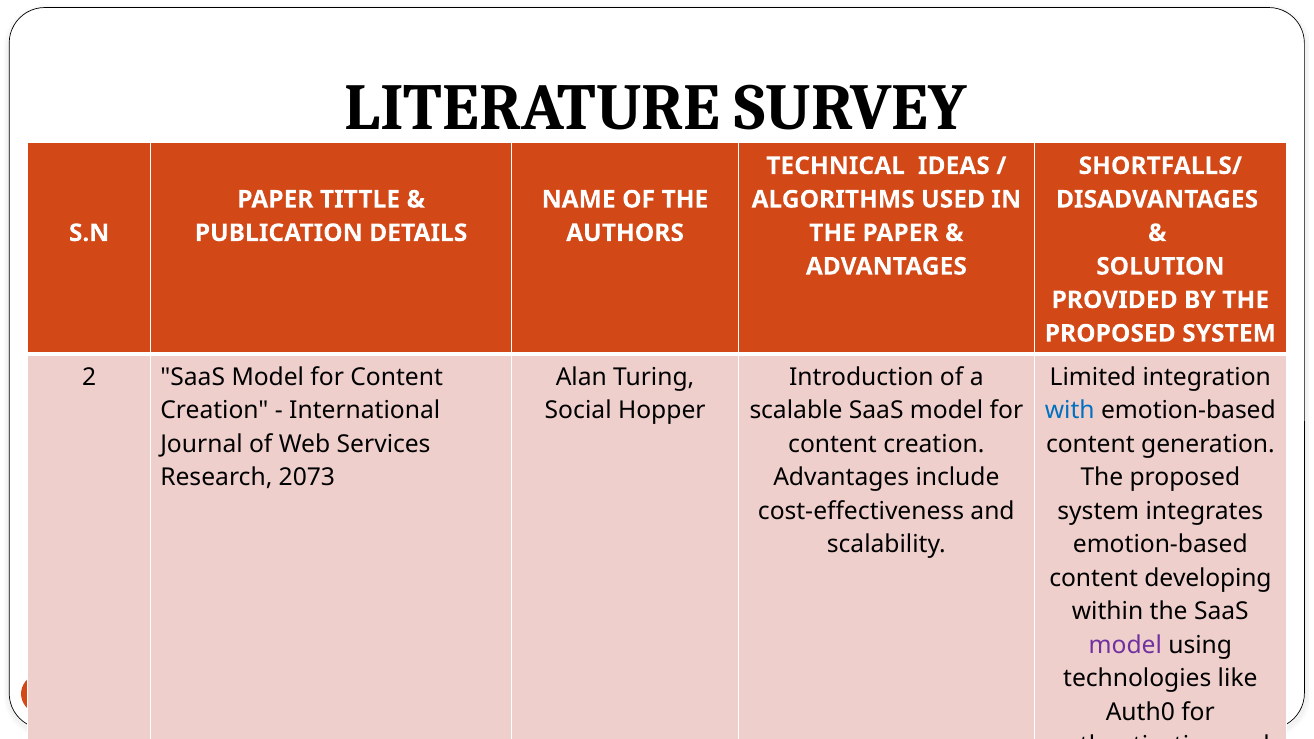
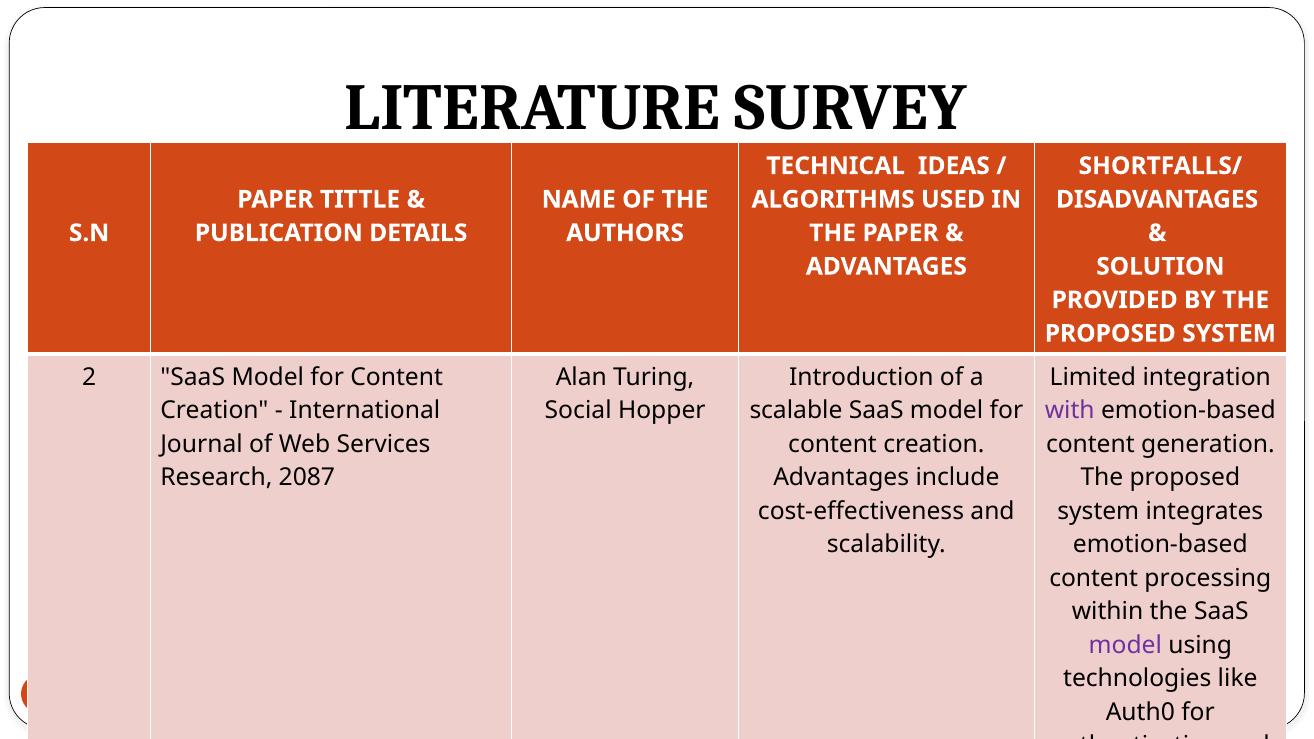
with colour: blue -> purple (1070, 411)
2073: 2073 -> 2087 (307, 478)
developing: developing -> processing (1208, 578)
